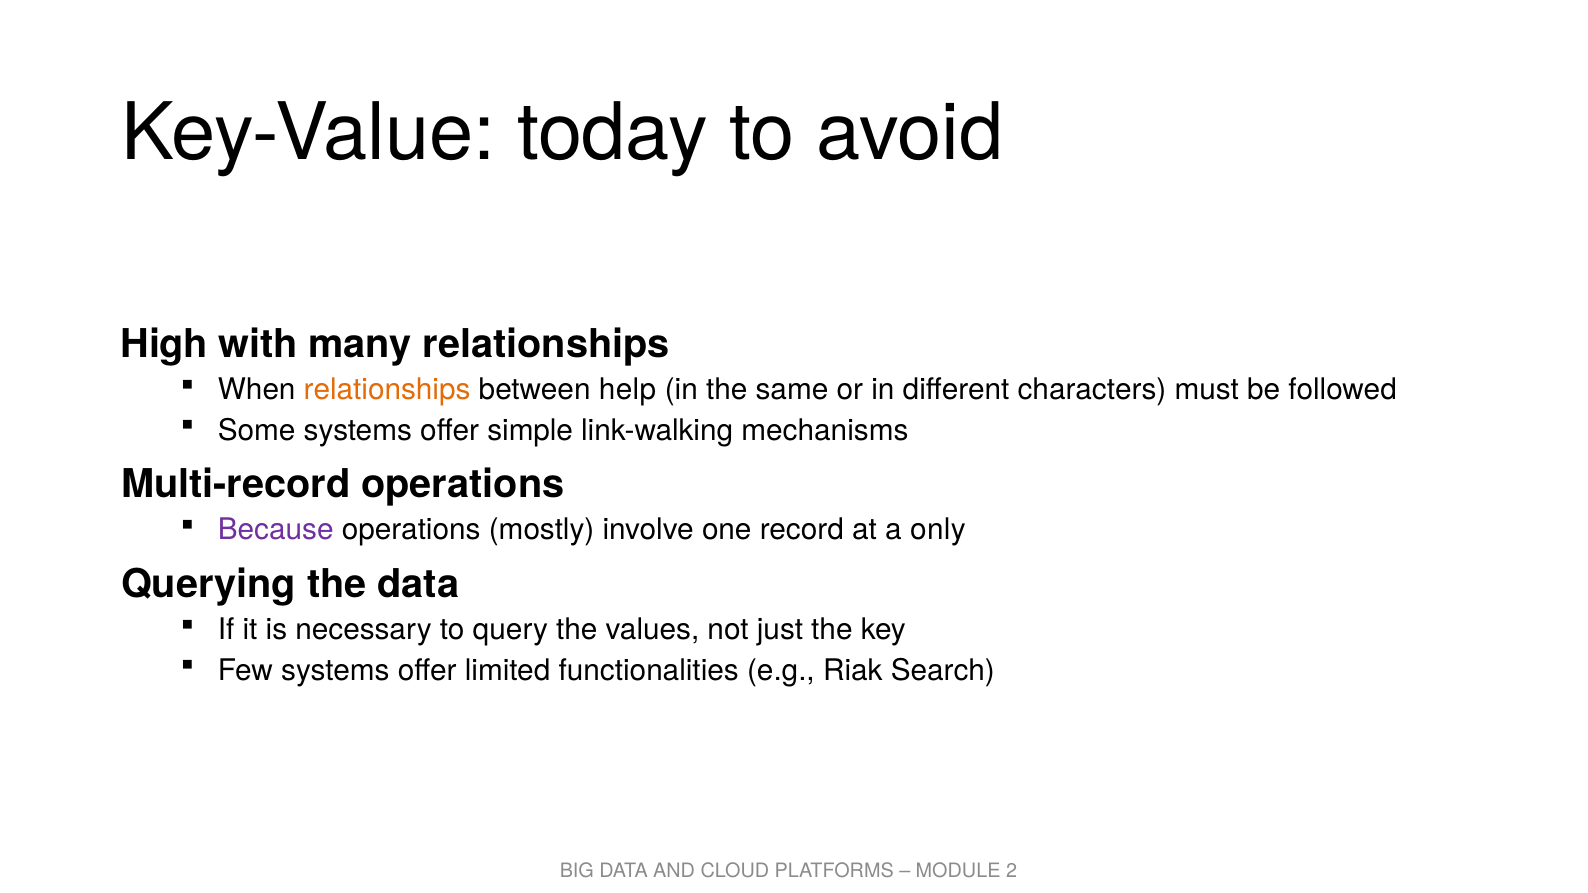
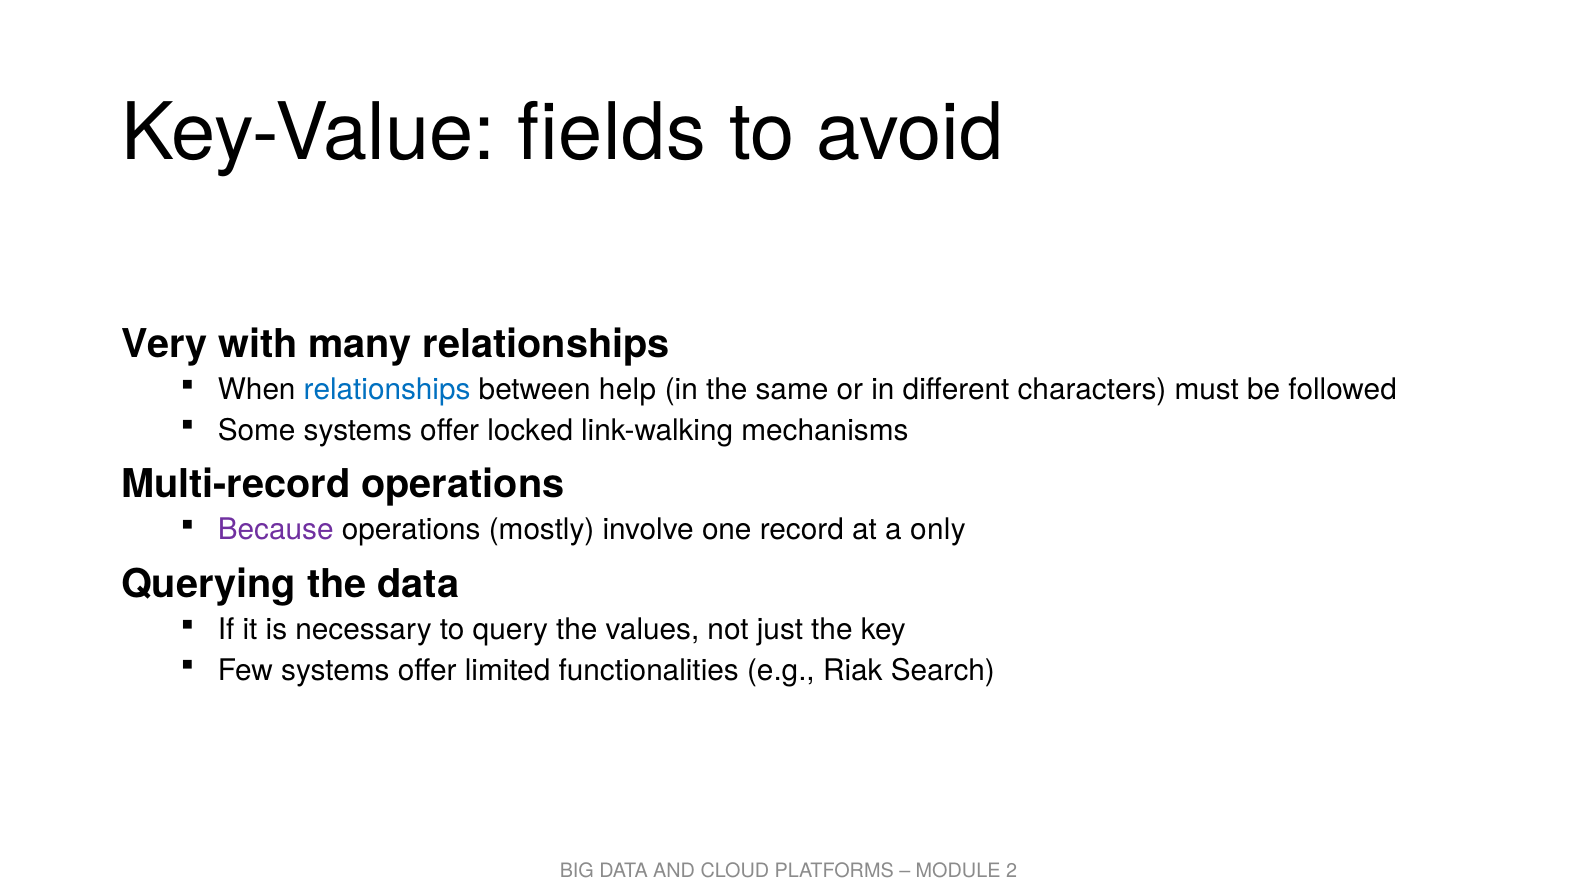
today: today -> fields (612, 133)
High: High -> Very (164, 344)
relationships colour: orange -> blue (387, 390)
simple: simple -> locked (530, 430)
